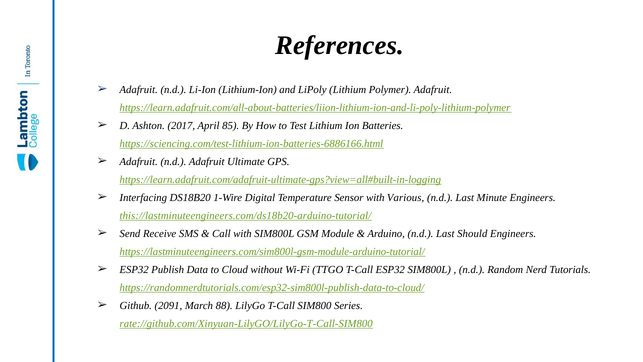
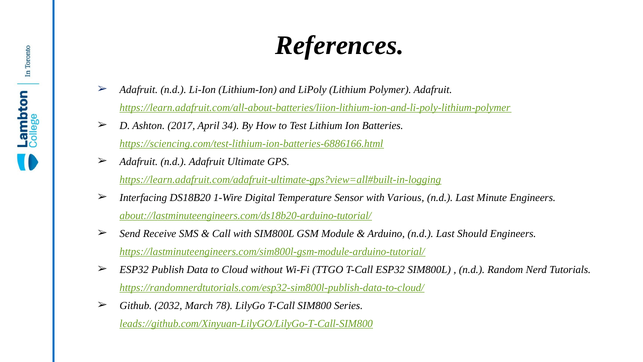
85: 85 -> 34 (231, 125)
this://lastminuteengineers.com/ds18b20-arduino-tutorial/: this://lastminuteengineers.com/ds18b20-arduino-tutorial/ -> about://lastminuteengineers.com/ds18b20-arduino-tutorial/ (245, 215)
2091: 2091 -> 2032 (168, 305)
88: 88 -> 78 (224, 305)
rate://github.com/Xinyuan-LilyGO/LilyGo-T-Call-SIM800: rate://github.com/Xinyuan-LilyGO/LilyGo-T-Call-SIM800 -> leads://github.com/Xinyuan-LilyGO/LilyGo-T-Call-SIM800 (246, 323)
